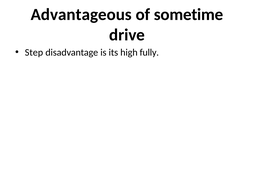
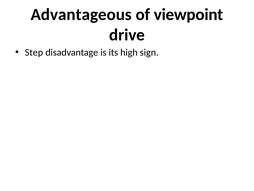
sometime: sometime -> viewpoint (189, 15)
fully: fully -> sign (149, 52)
